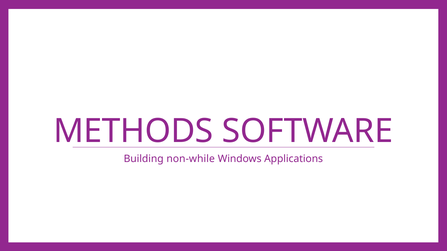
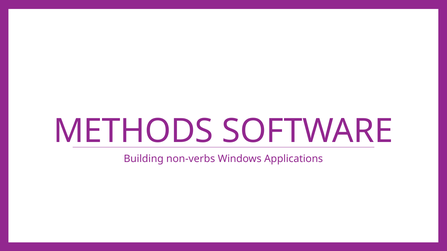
non-while: non-while -> non-verbs (191, 159)
